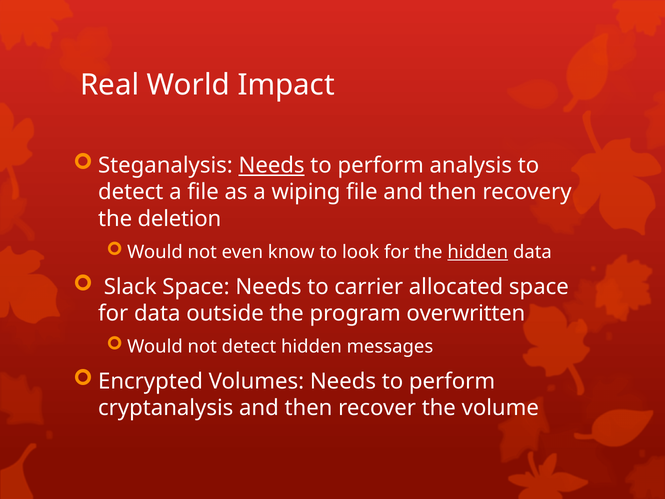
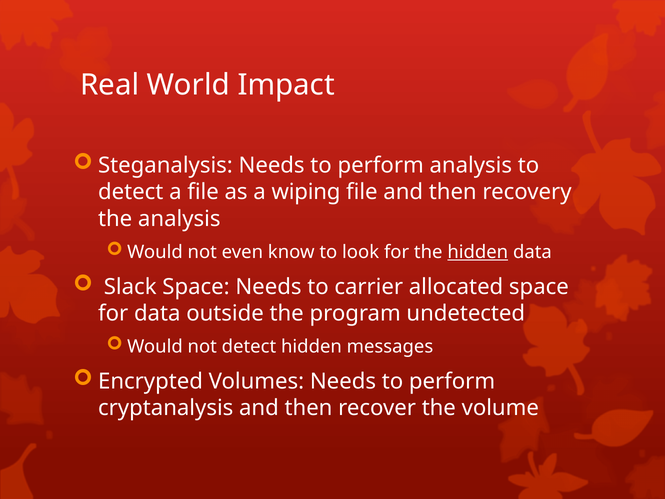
Needs underline: present -> none (272, 165)
the deletion: deletion -> analysis (179, 219)
overwritten: overwritten -> undetected (466, 313)
